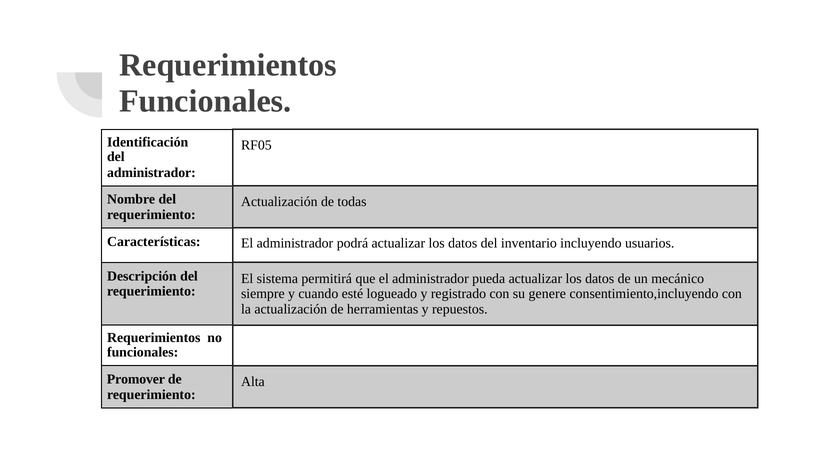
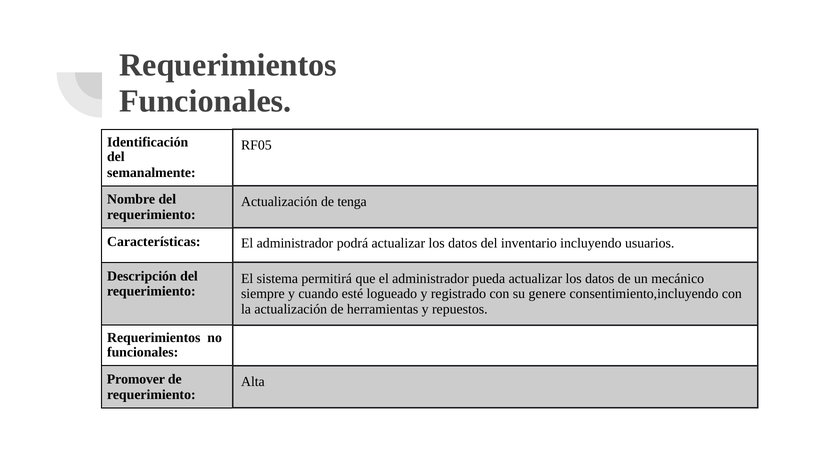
administrador: administrador -> semanalmente (151, 173)
todas: todas -> tenga (352, 202)
